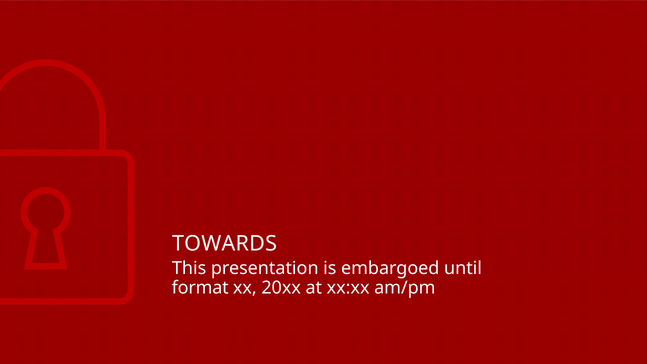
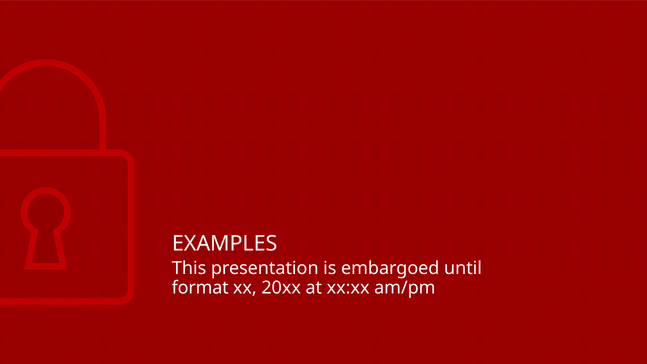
TOWARDS: TOWARDS -> EXAMPLES (225, 244)
